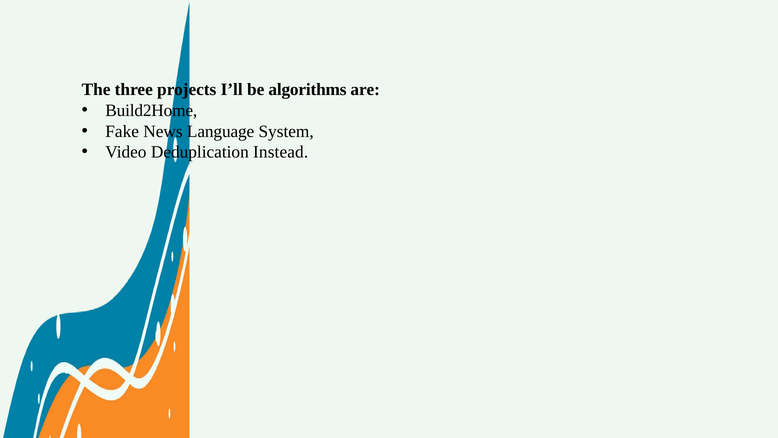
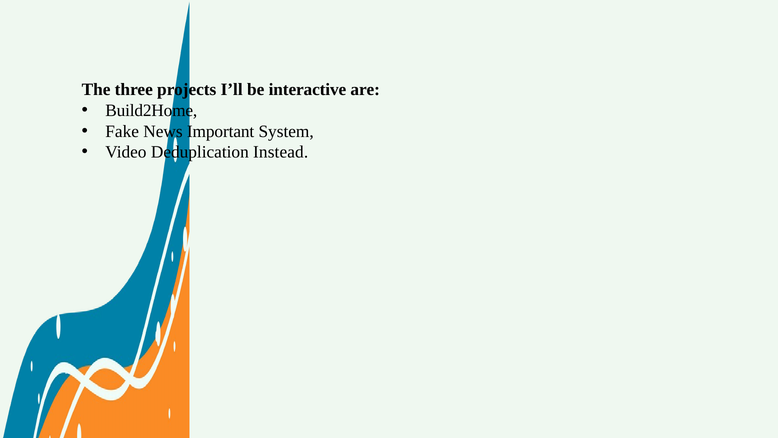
algorithms: algorithms -> interactive (307, 90)
Language: Language -> Important (221, 131)
